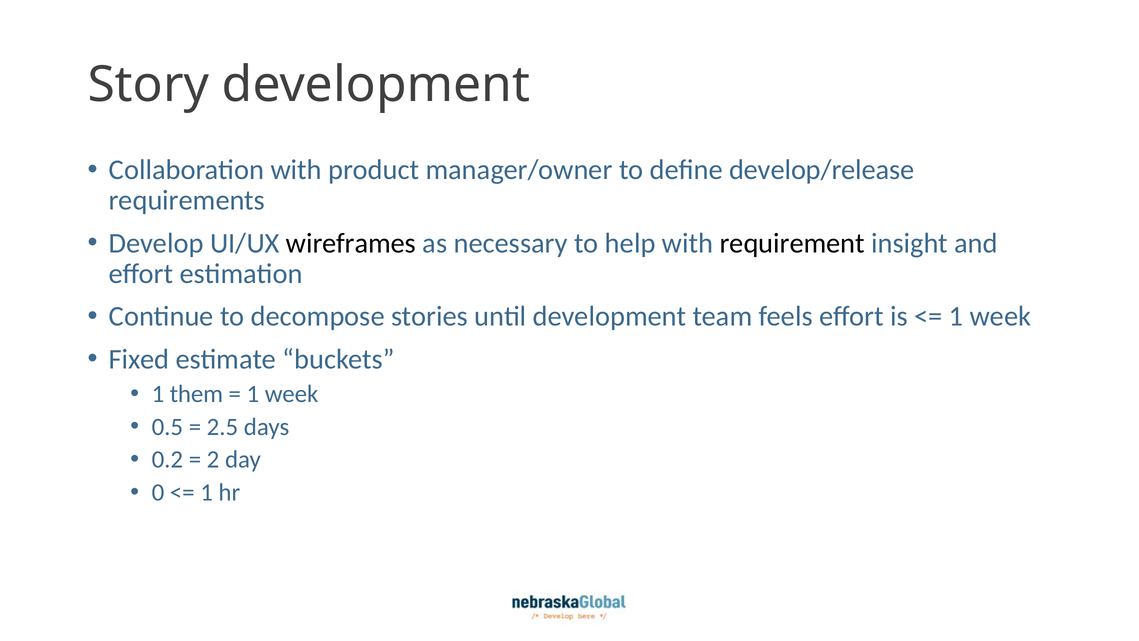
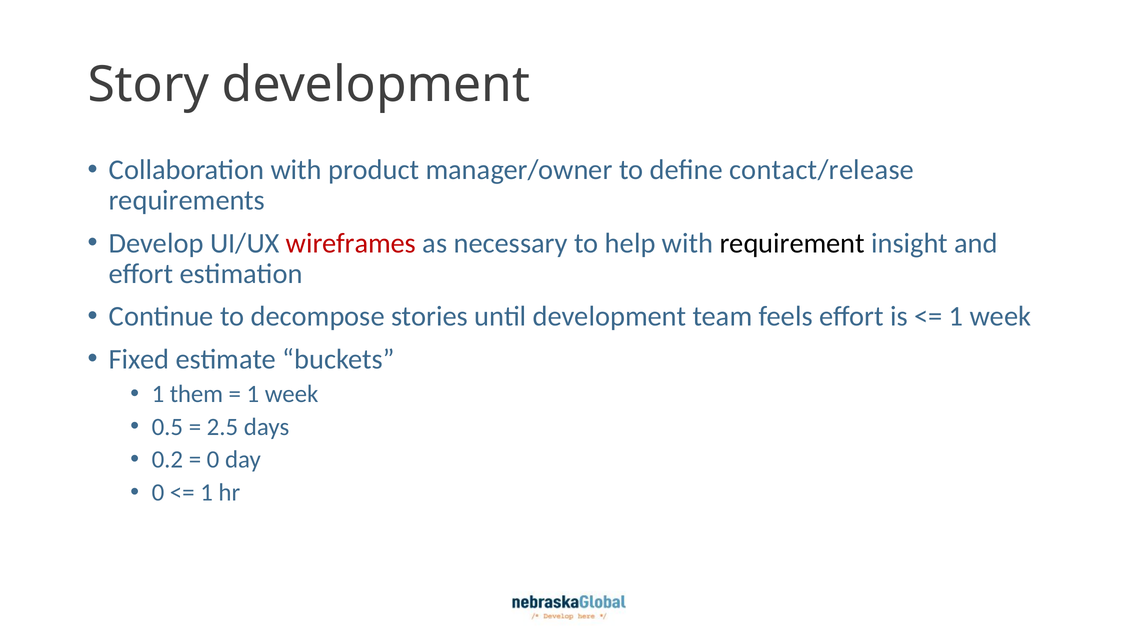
develop/release: develop/release -> contact/release (822, 170)
wireframes colour: black -> red (351, 243)
2: 2 -> 0 (213, 459)
